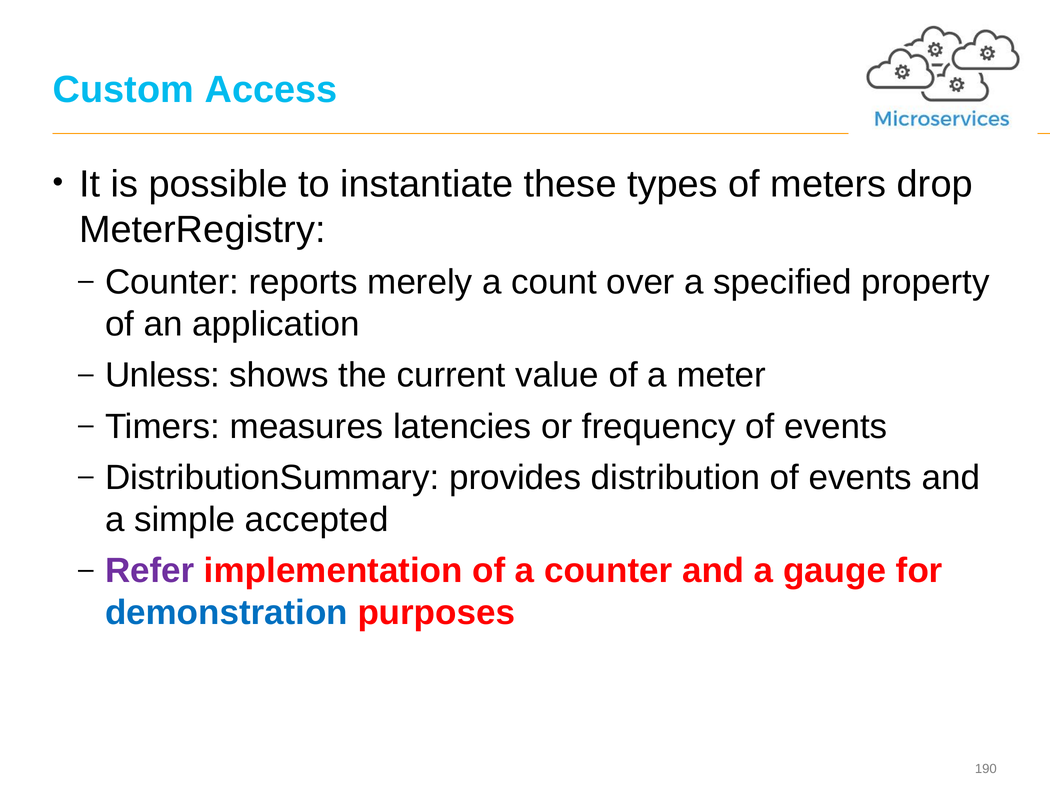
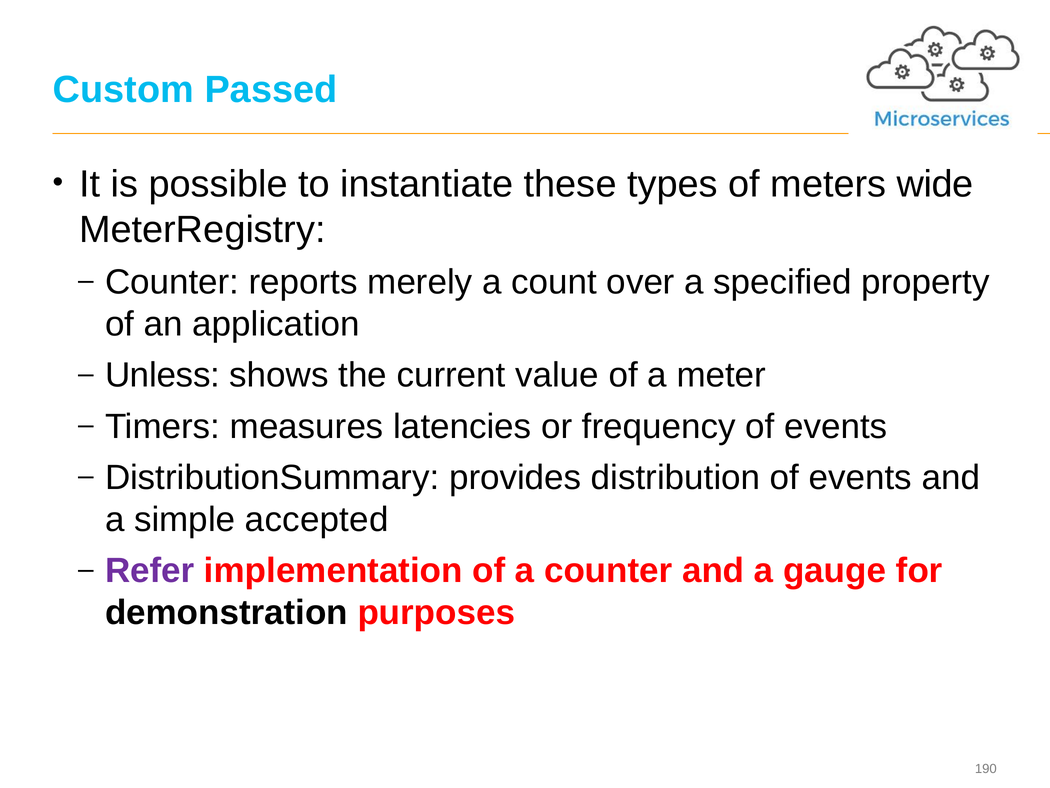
Access: Access -> Passed (271, 90)
drop: drop -> wide (935, 184)
demonstration colour: blue -> black (226, 612)
